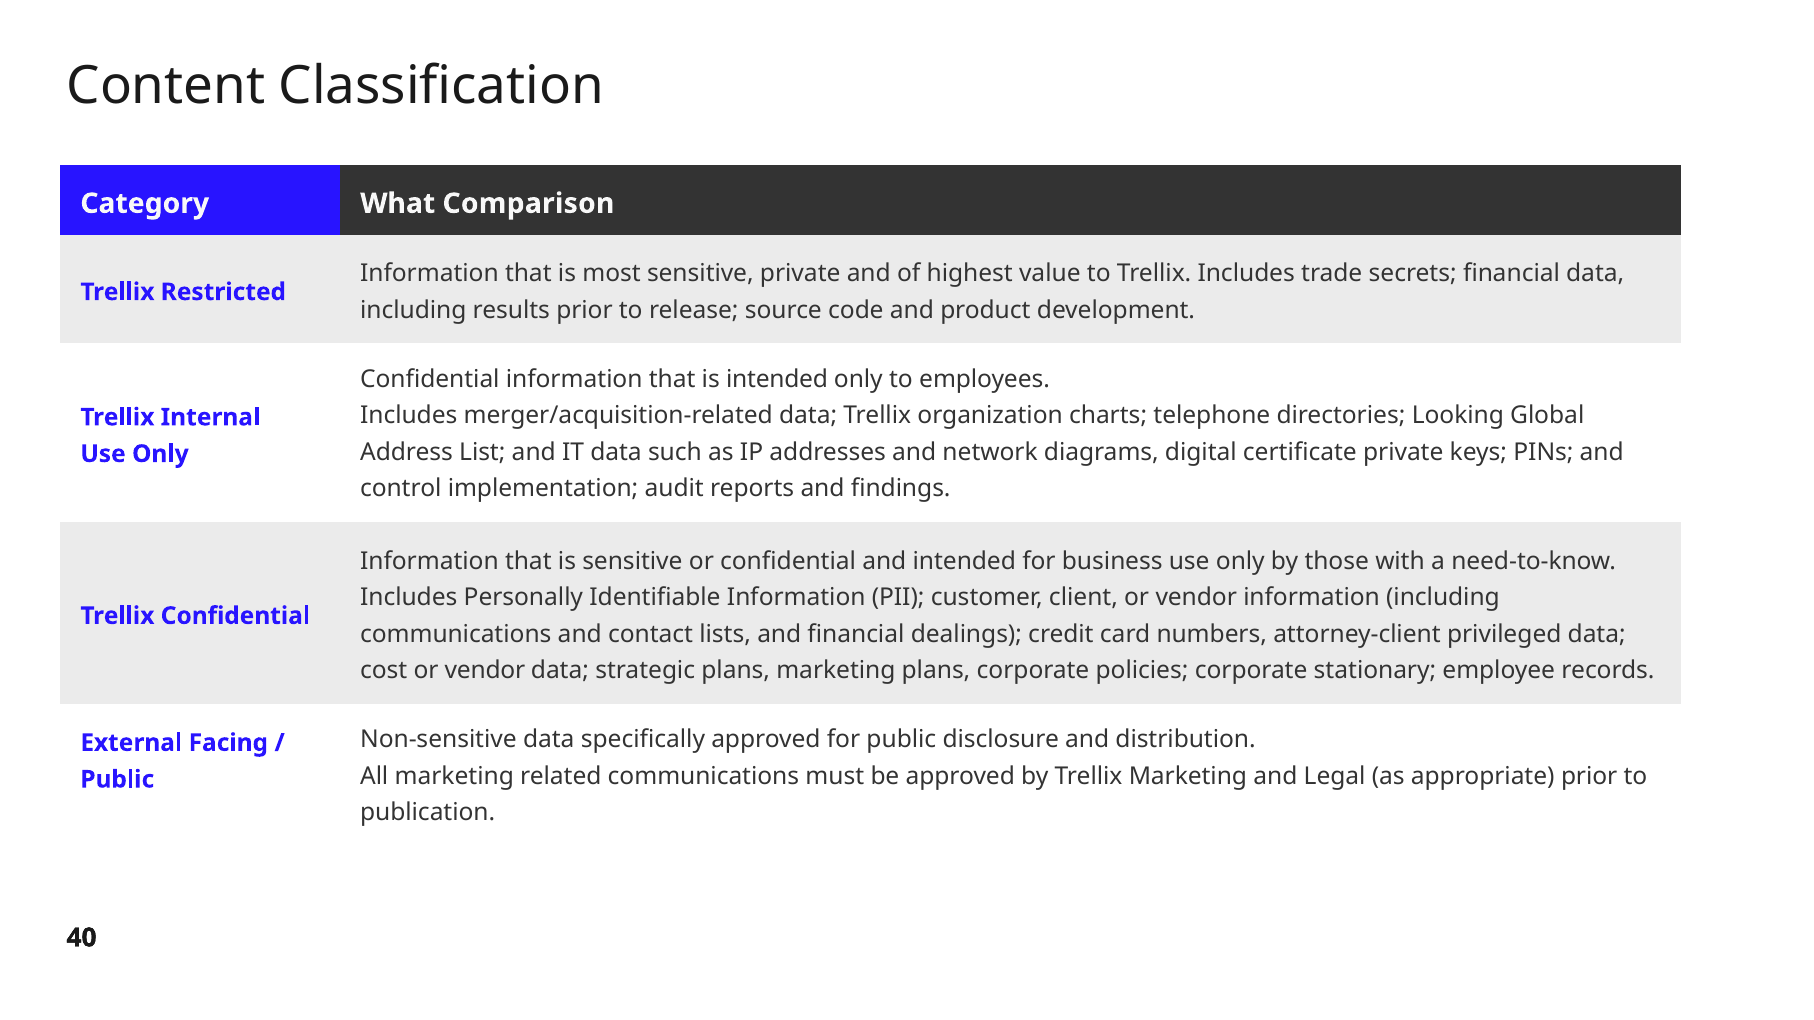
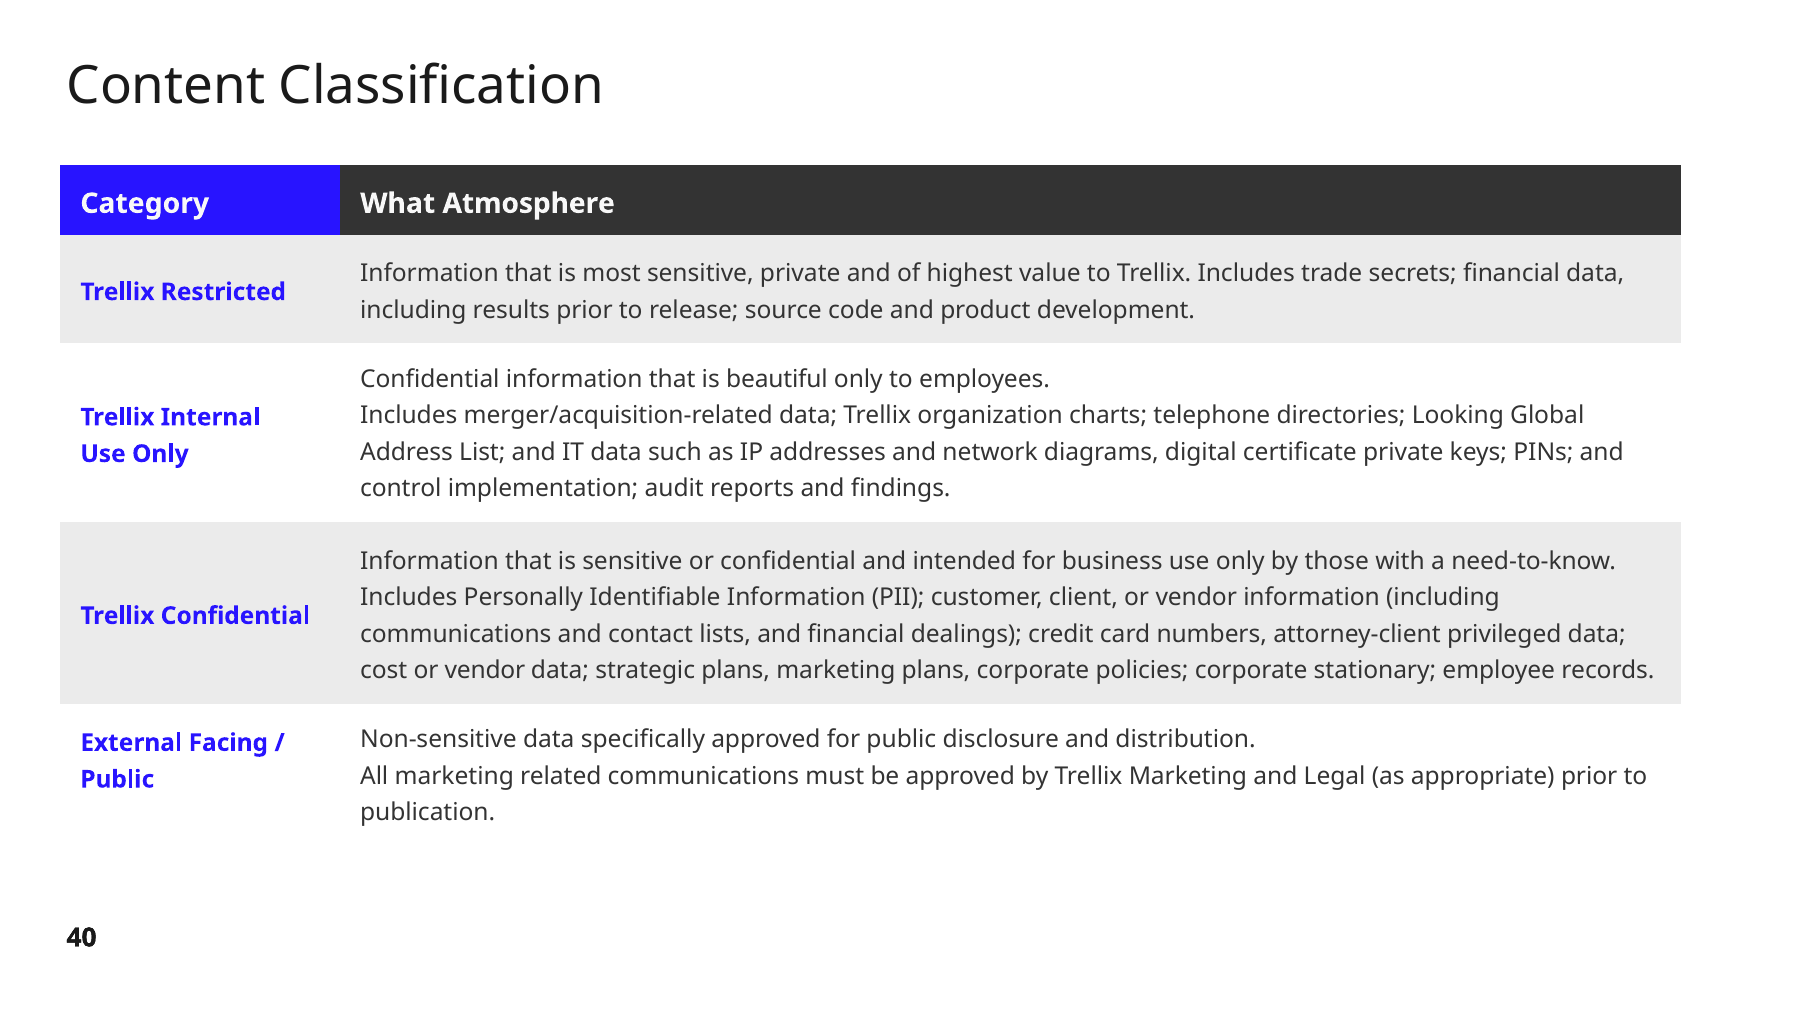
Comparison: Comparison -> Atmosphere (529, 204)
is intended: intended -> beautiful (777, 379)
